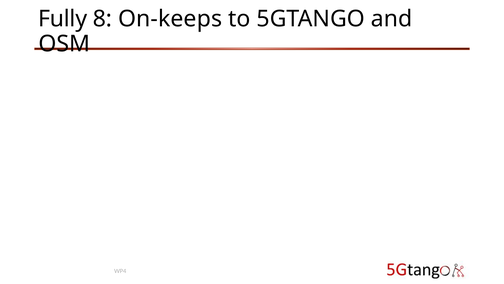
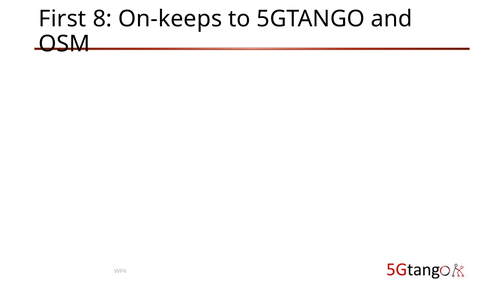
Fully: Fully -> First (62, 19)
